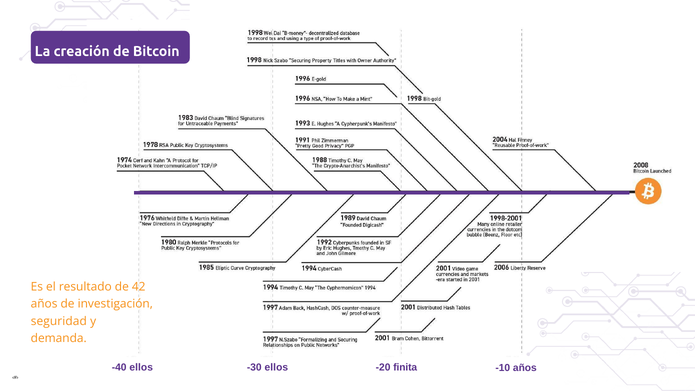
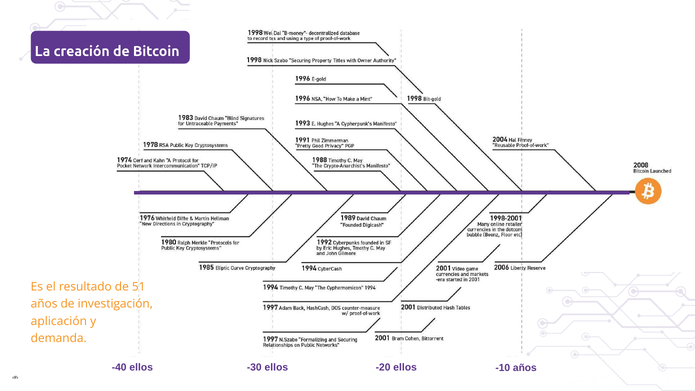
42: 42 -> 51 (139, 287)
seguridad: seguridad -> aplicación (59, 321)
-20 finita: finita -> ellos (405, 367)
